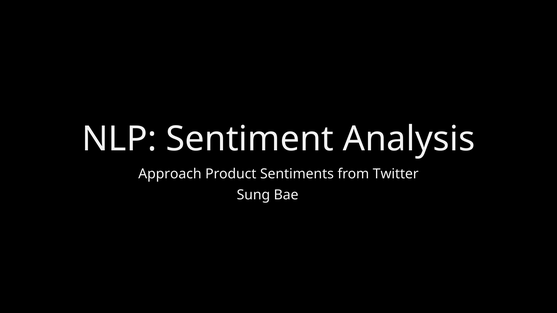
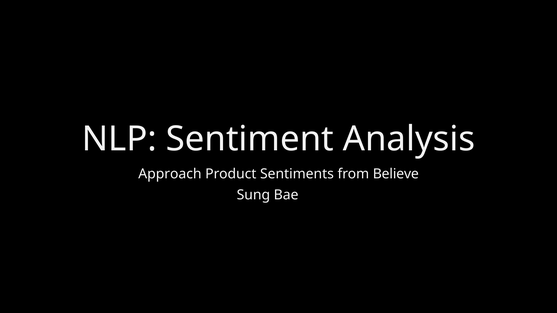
Twitter: Twitter -> Believe (396, 174)
